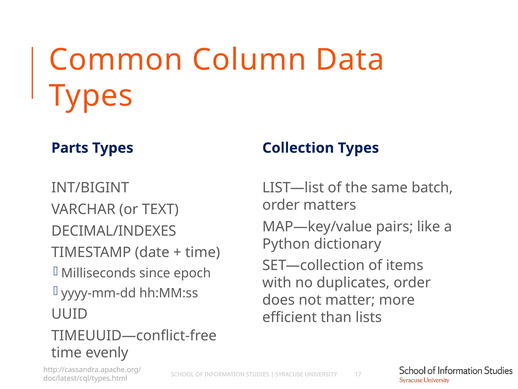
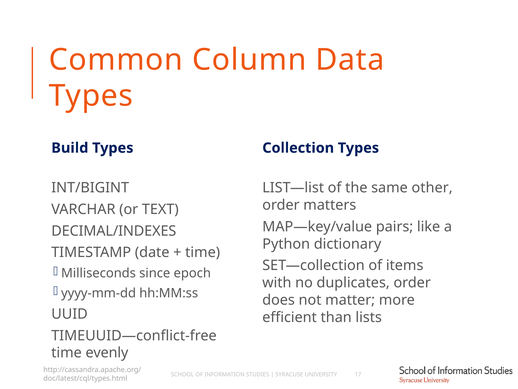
Parts: Parts -> Build (70, 148)
batch: batch -> other (432, 187)
